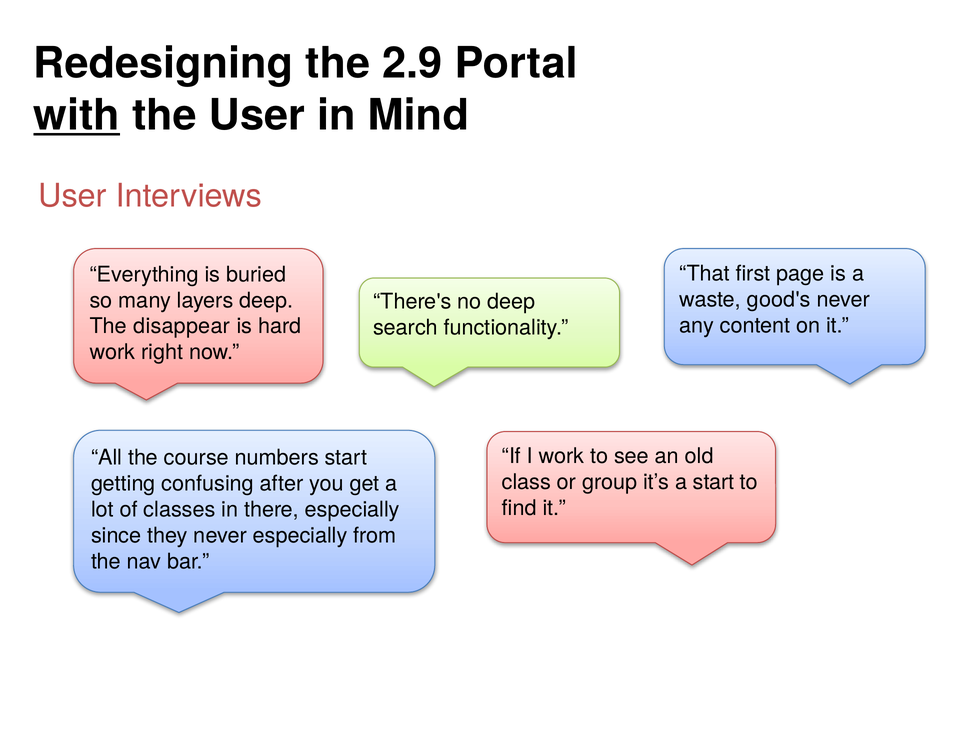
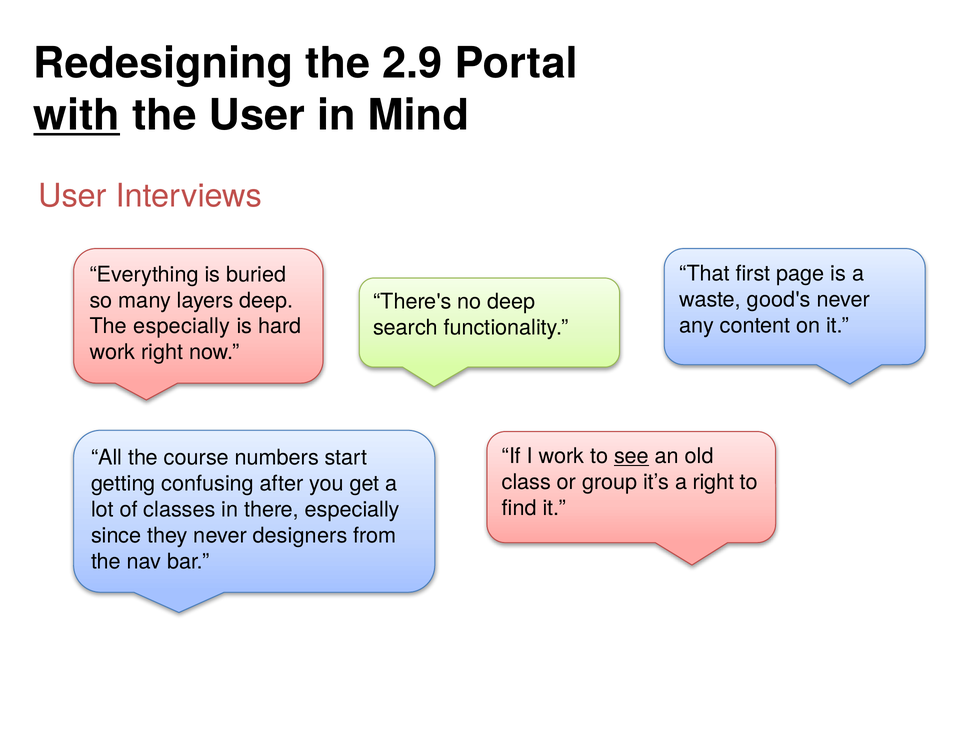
The disappear: disappear -> especially (182, 326)
see underline: none -> present (631, 456)
a start: start -> right (714, 482)
never especially: especially -> designers (300, 535)
